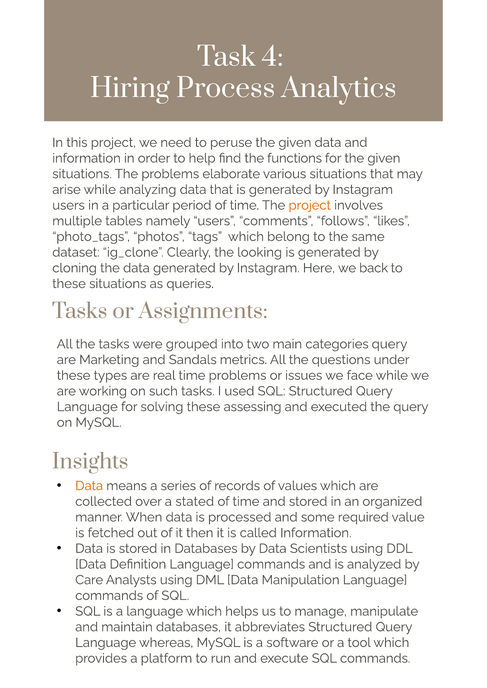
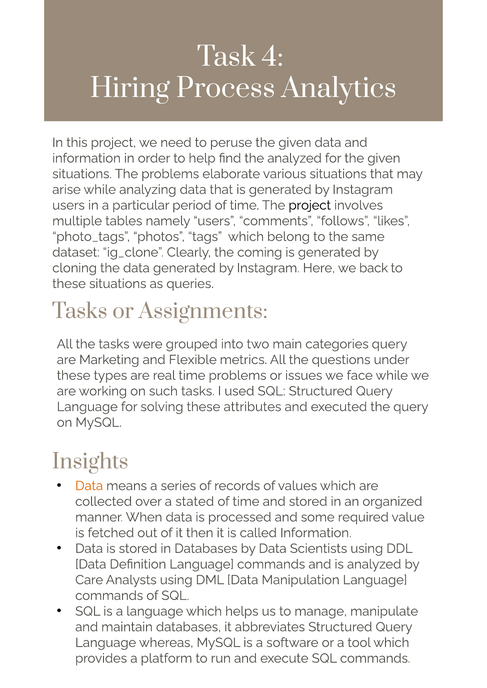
the functions: functions -> analyzed (295, 158)
project colour: orange -> black (310, 205)
looking: looking -> coming (260, 253)
Sandals: Sandals -> Flexible (193, 360)
assessing: assessing -> attributes (252, 407)
